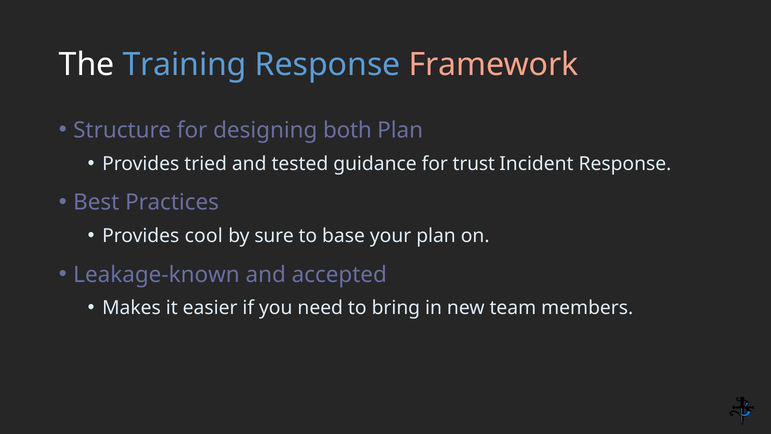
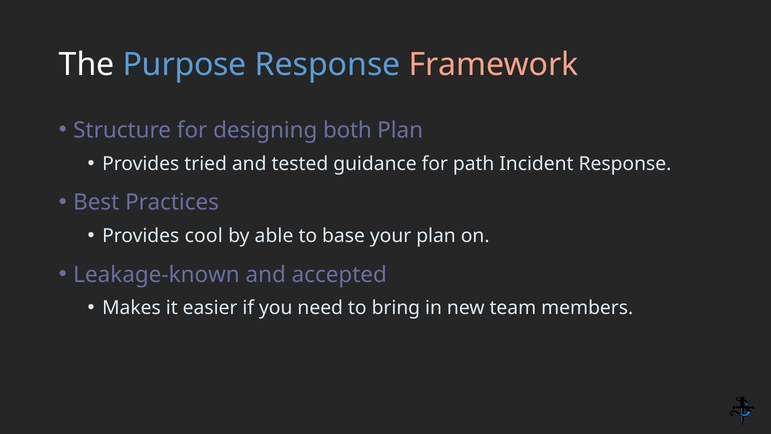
Training: Training -> Purpose (185, 65)
trust: trust -> path (474, 164)
sure: sure -> able (274, 236)
